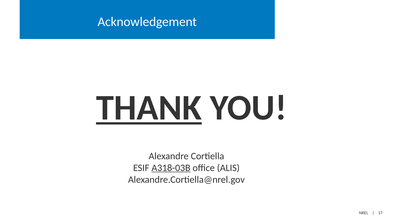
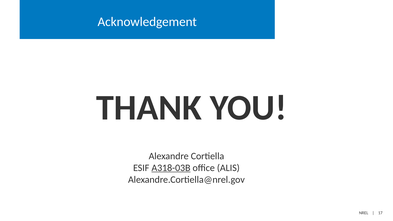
THANK underline: present -> none (149, 108)
